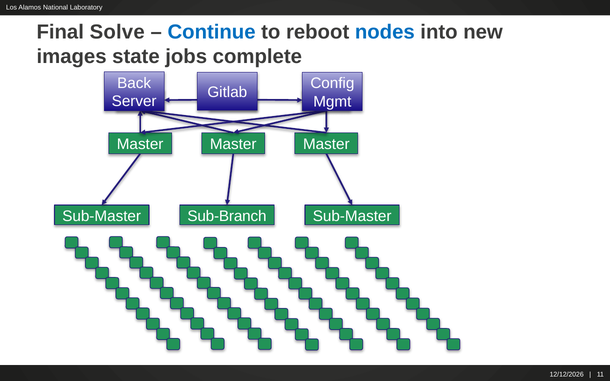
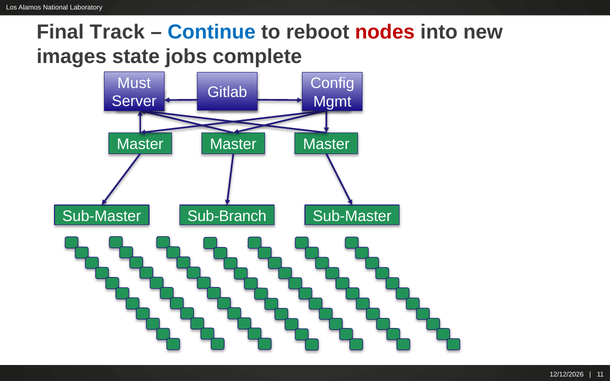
Solve: Solve -> Track (117, 32)
nodes colour: blue -> red (385, 32)
Back: Back -> Must (134, 83)
